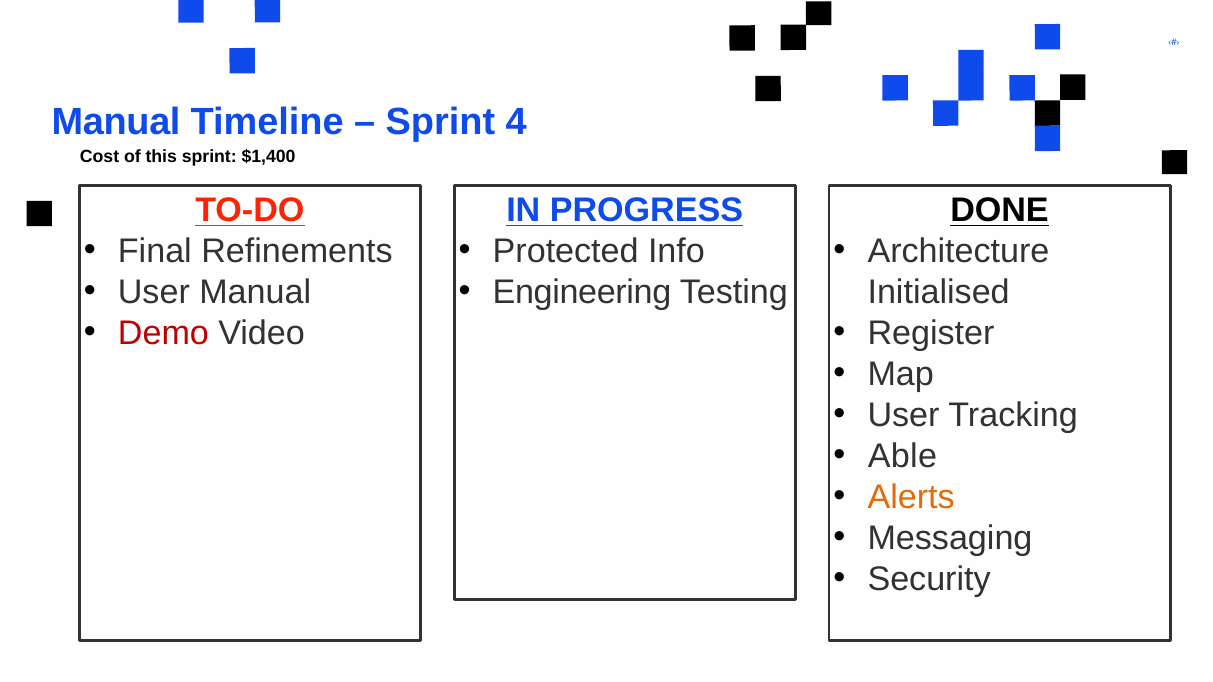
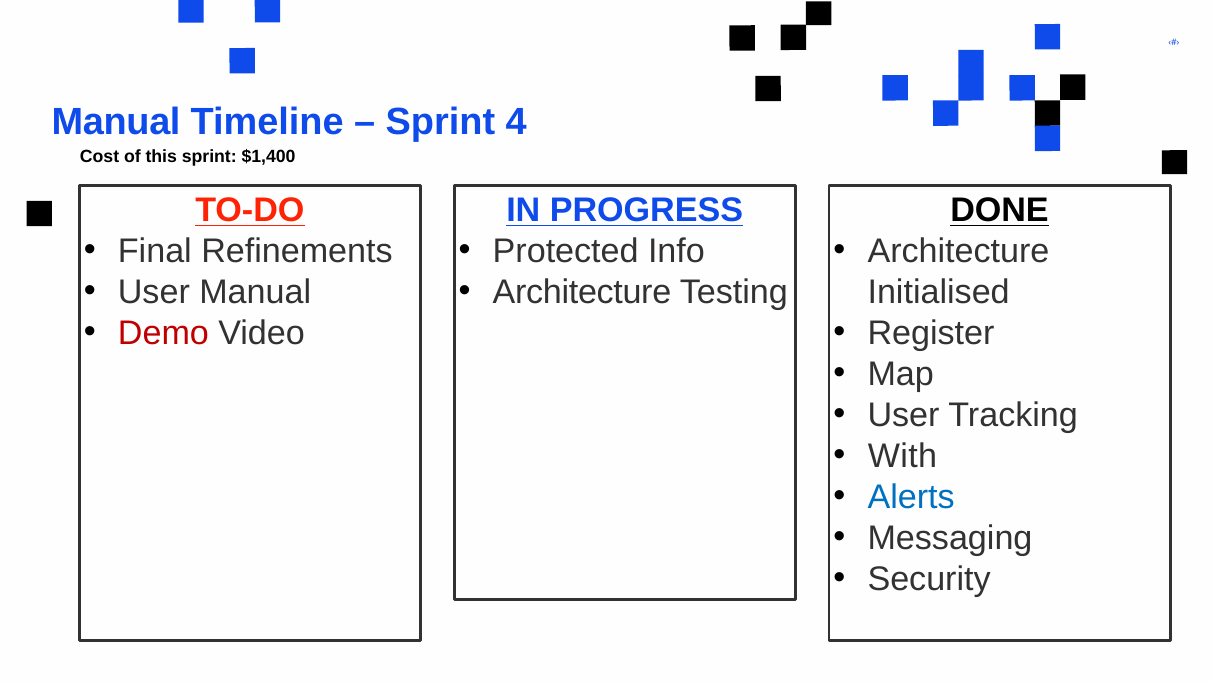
Engineering: Engineering -> Architecture (582, 293)
Able: Able -> With (902, 456)
Alerts colour: orange -> blue (911, 497)
